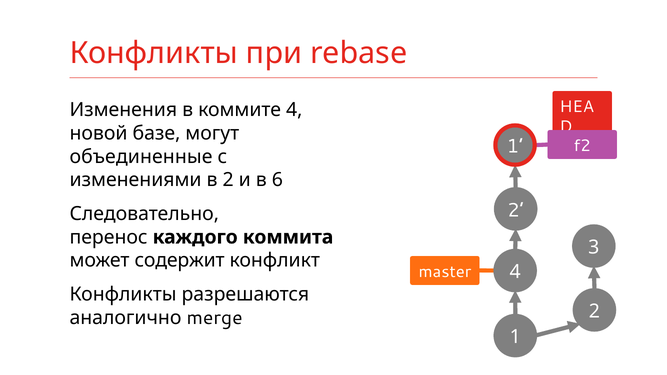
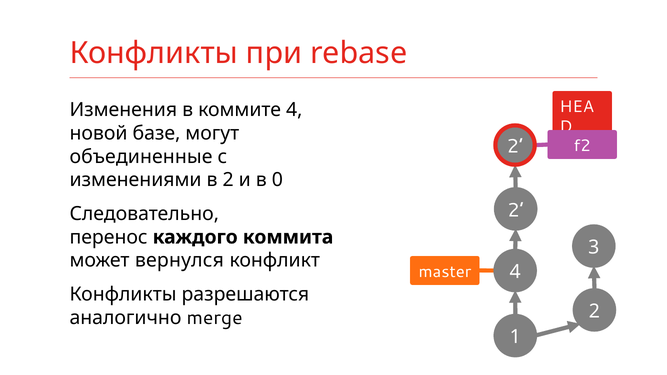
1: 1 -> 2 (515, 146)
6: 6 -> 0 (277, 180)
содержит: содержит -> вернулся (179, 261)
